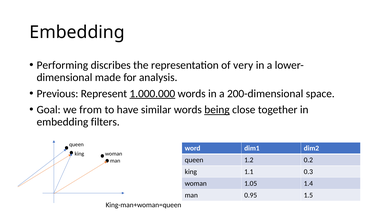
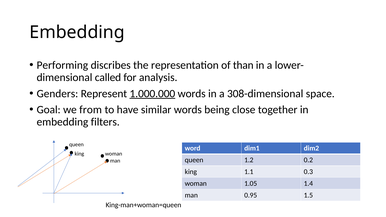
very: very -> than (243, 65)
made: made -> called (108, 77)
Previous: Previous -> Genders (57, 94)
200-dimensional: 200-dimensional -> 308-dimensional (265, 94)
being underline: present -> none (217, 110)
